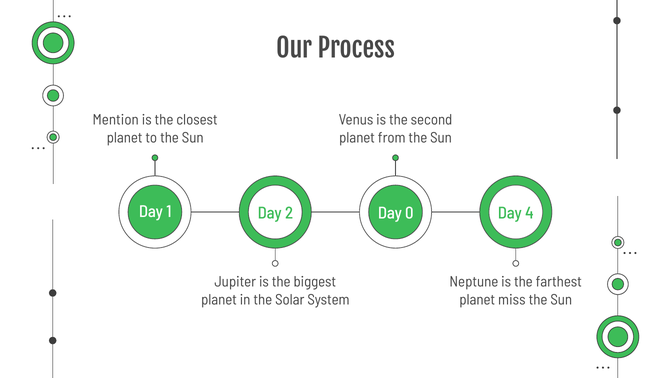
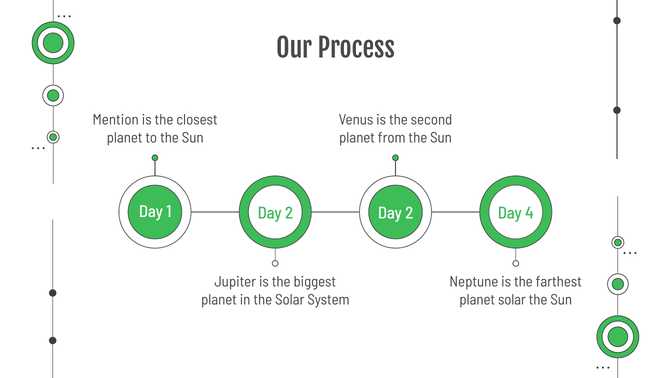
2 Day 0: 0 -> 2 (409, 213)
planet miss: miss -> solar (512, 299)
